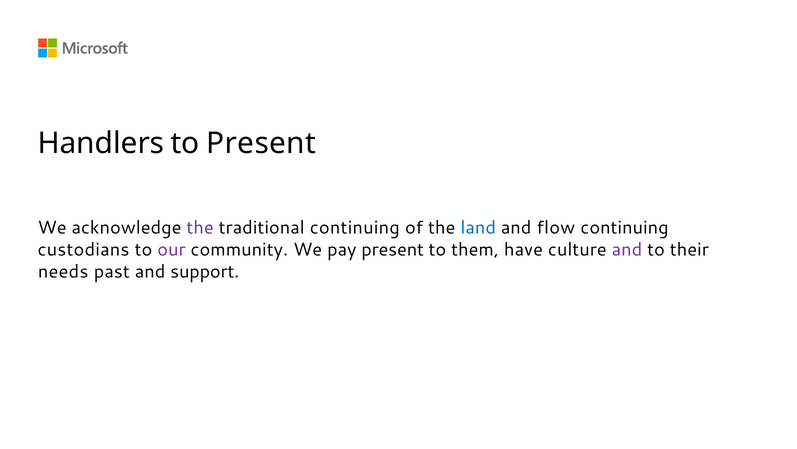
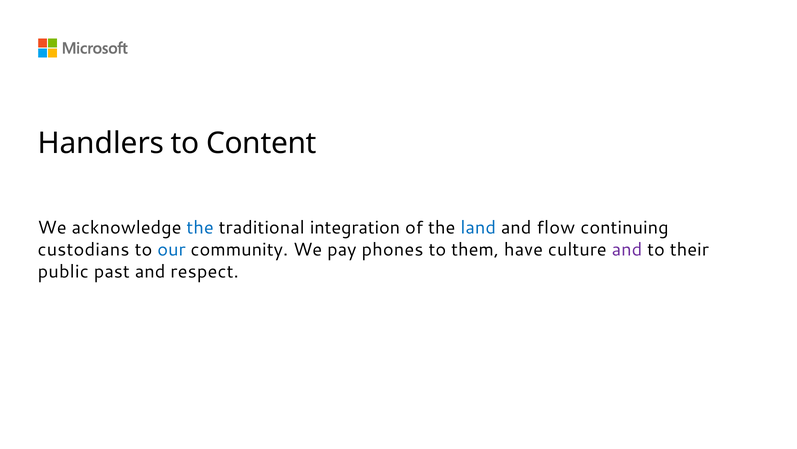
to Present: Present -> Content (261, 143)
the colour: purple -> blue (200, 227)
traditional continuing: continuing -> integration (355, 227)
our colour: purple -> blue (171, 249)
pay present: present -> phones (392, 249)
needs: needs -> public (63, 271)
support: support -> respect (205, 271)
